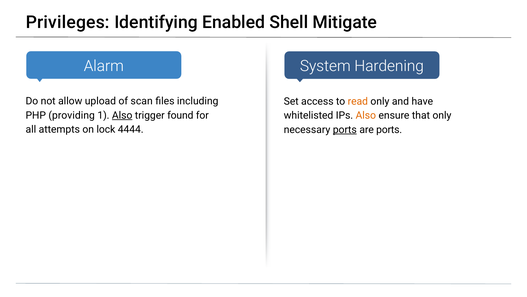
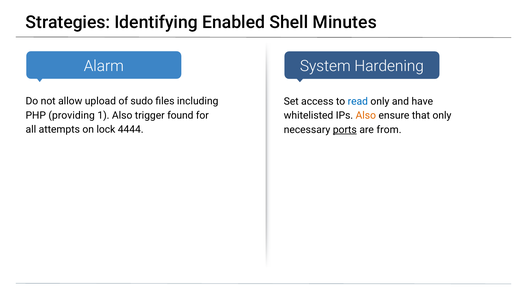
Privileges: Privileges -> Strategies (68, 22)
Mitigate: Mitigate -> Minutes (345, 22)
scan: scan -> sudo (142, 101)
read colour: orange -> blue (358, 101)
Also underline: present -> none (122, 115)
are ports: ports -> from (389, 129)
